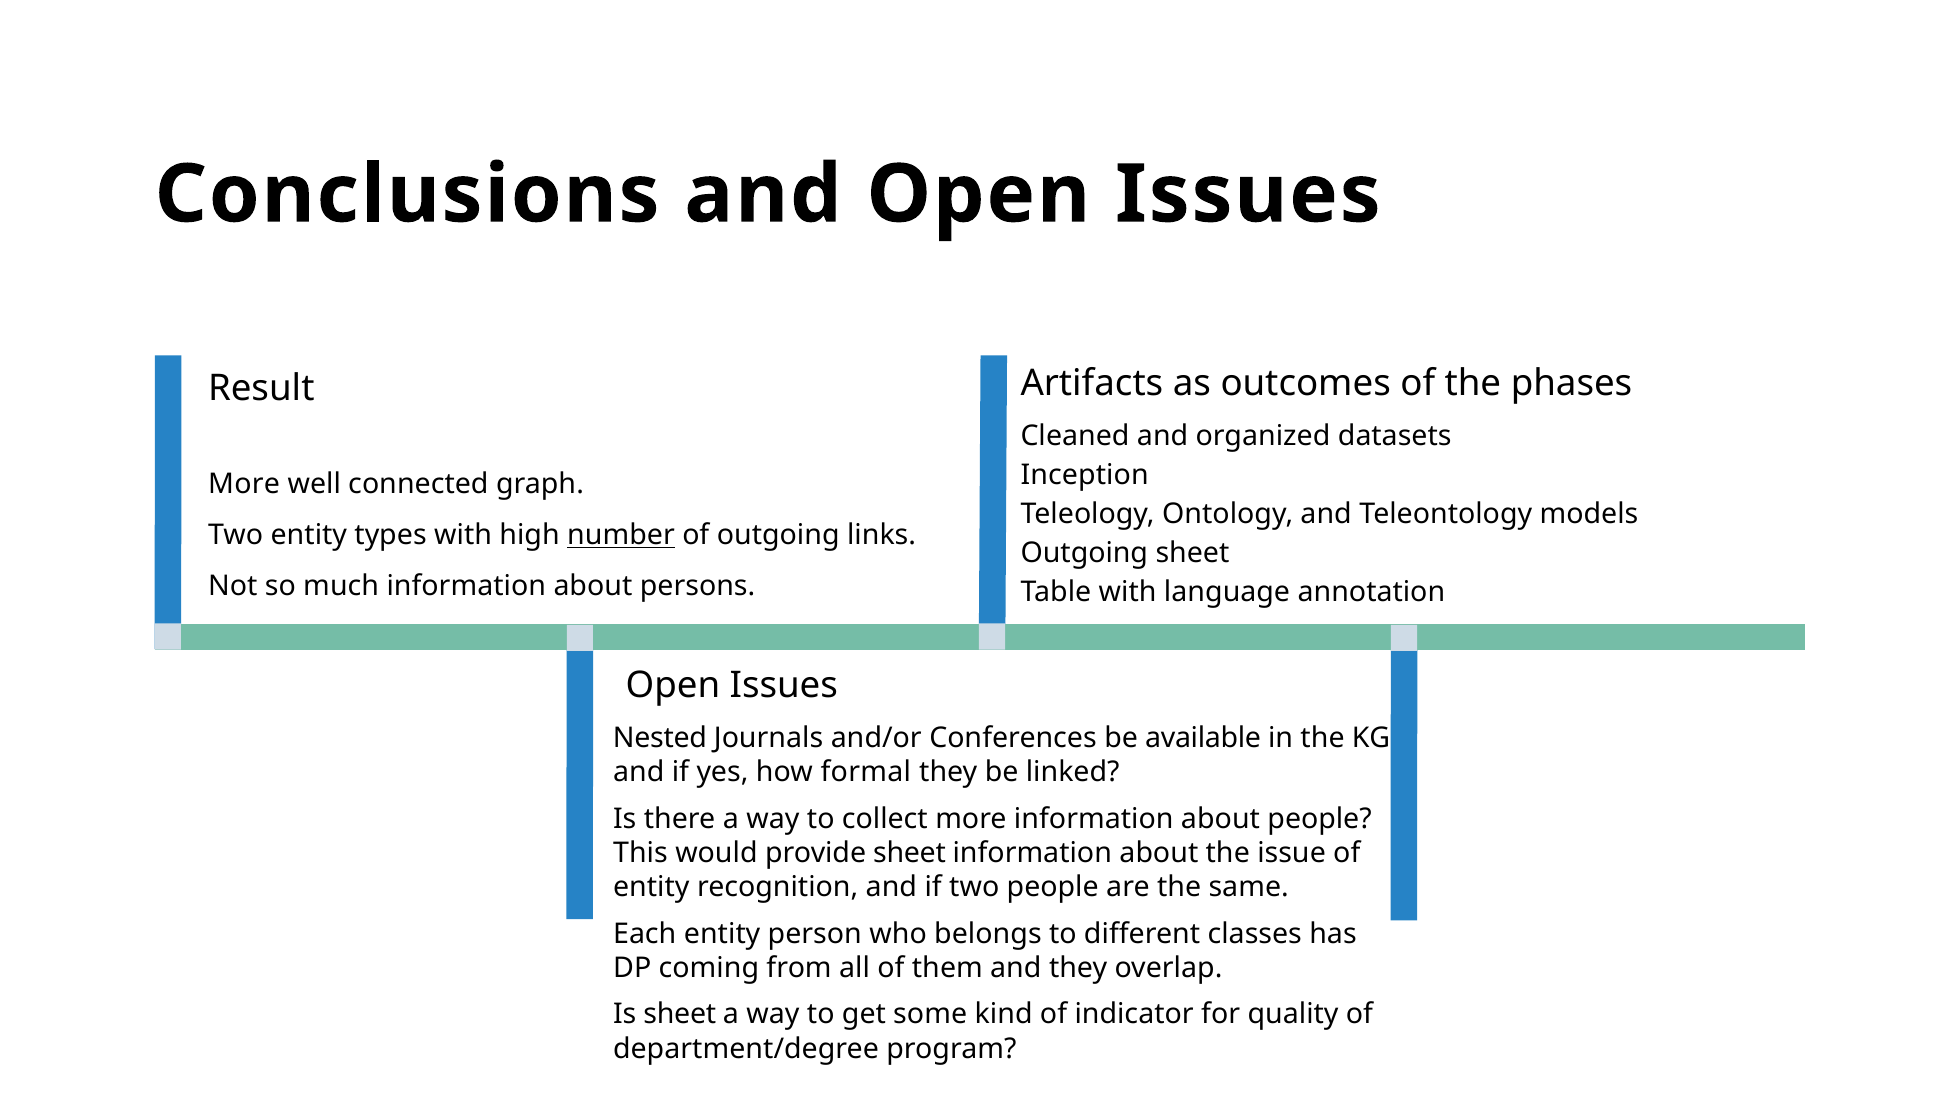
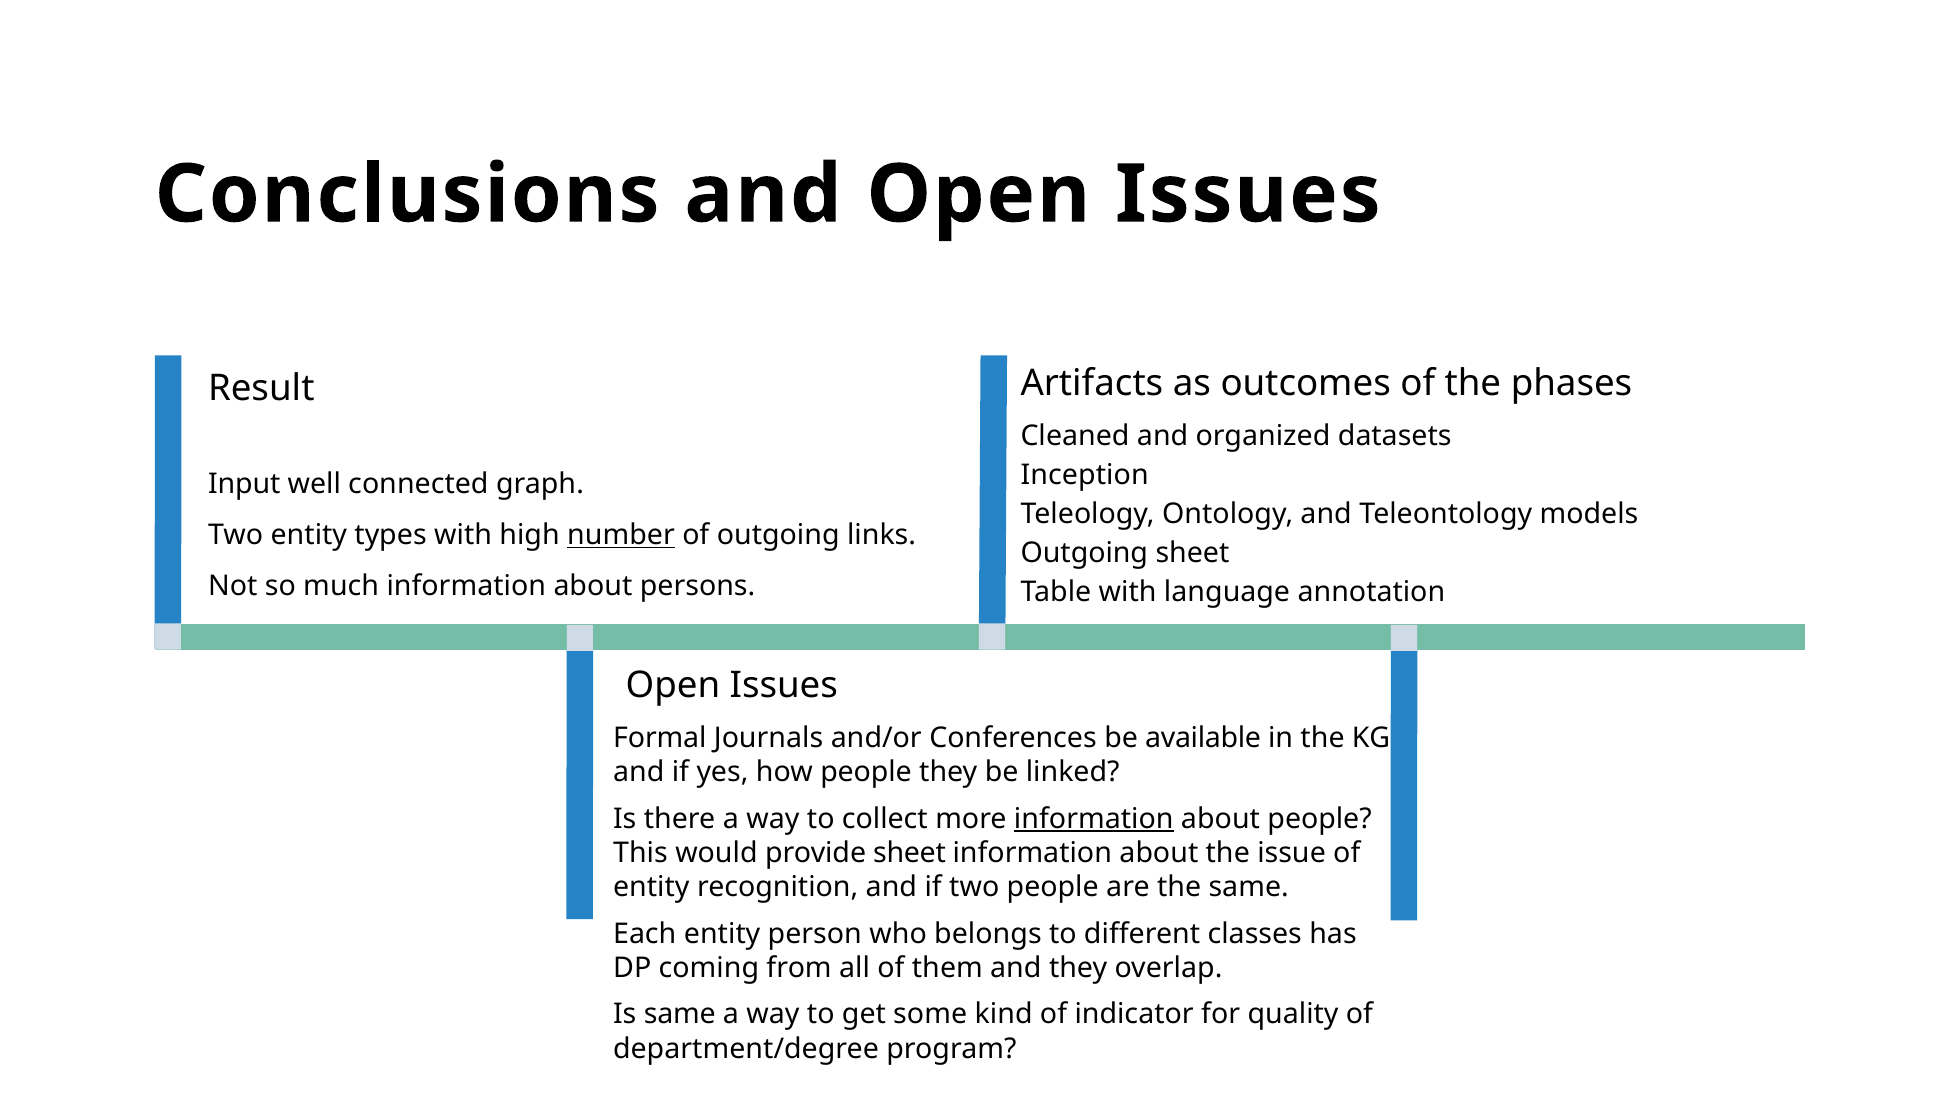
More: More -> Input (244, 484)
Nested: Nested -> Formal (660, 738)
how formal: formal -> people (866, 772)
information underline: none -> present (1094, 818)
Is sheet: sheet -> same (680, 1014)
